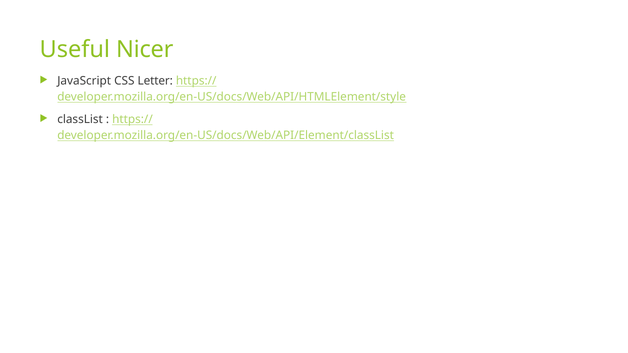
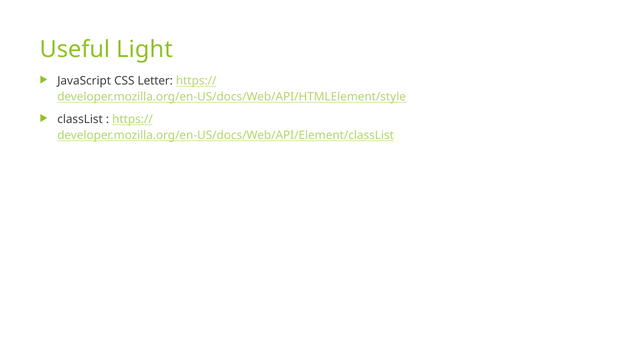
Nicer: Nicer -> Light (144, 50)
